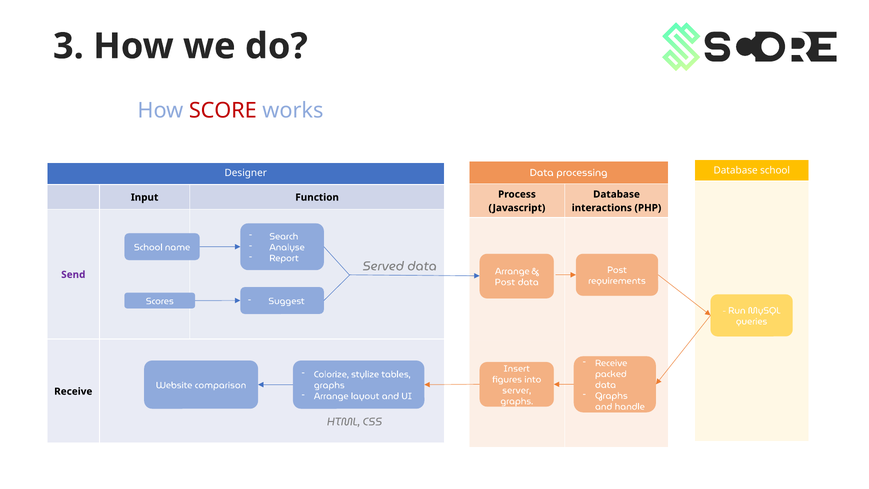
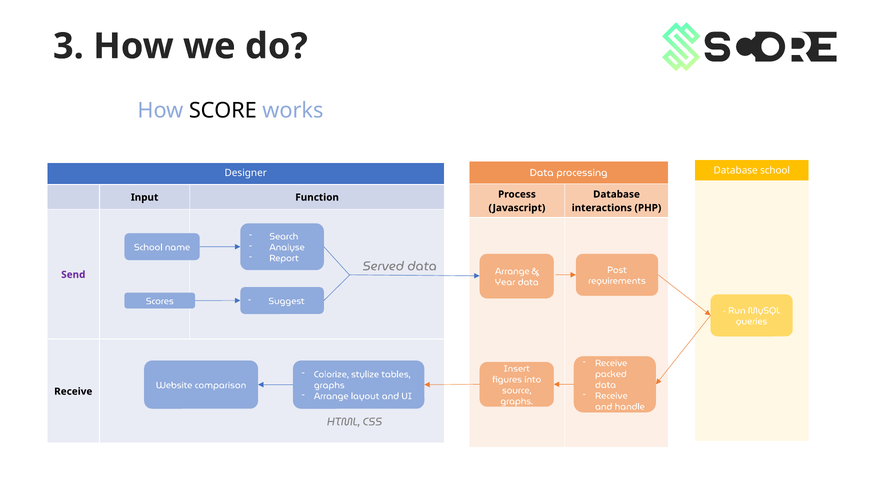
SCORE colour: red -> black (223, 111)
Post: Post -> Year (505, 282)
server: server -> source (517, 390)
Graphs: Graphs -> Receive (611, 396)
